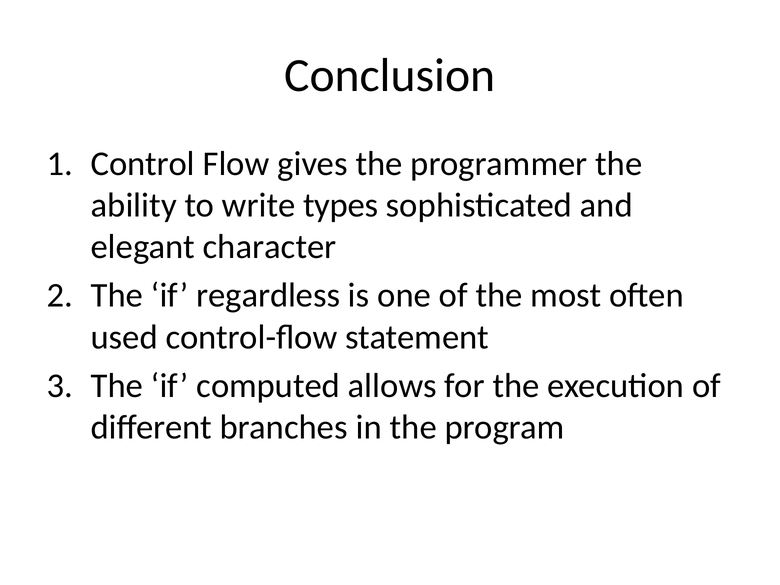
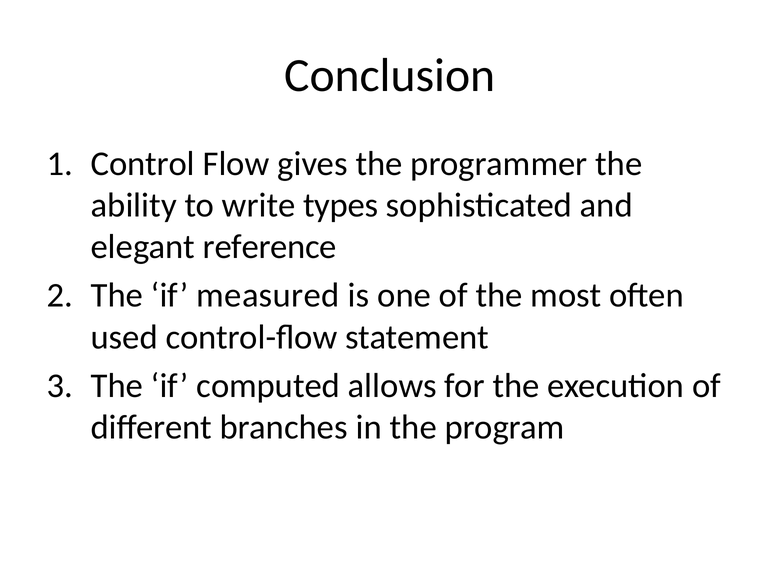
character: character -> reference (270, 247)
regardless: regardless -> measured (268, 296)
